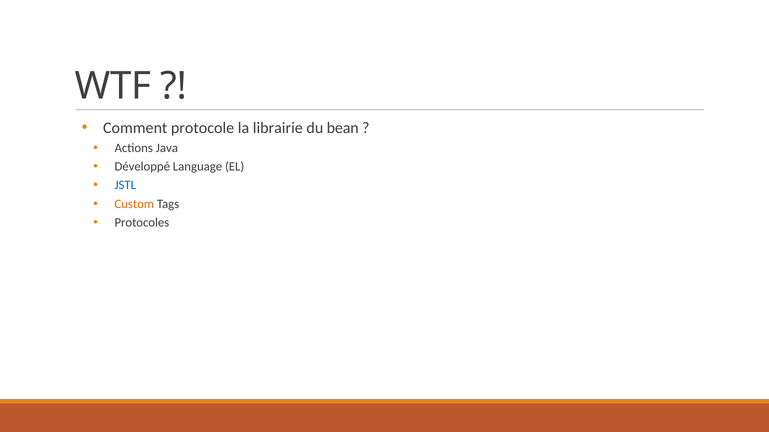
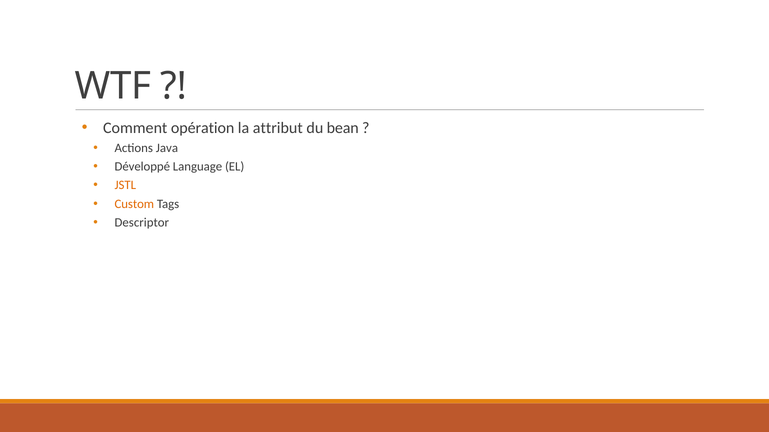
protocole: protocole -> opération (203, 128)
librairie: librairie -> attribut (278, 128)
JSTL colour: blue -> orange (125, 186)
Protocoles: Protocoles -> Descriptor (142, 223)
